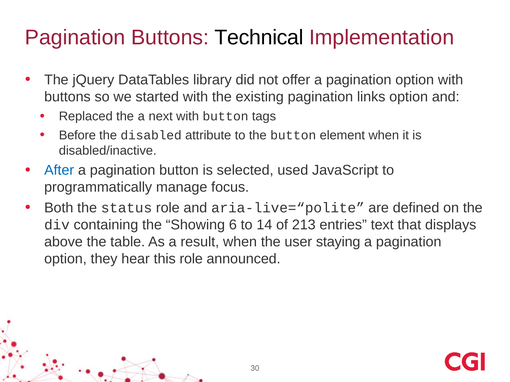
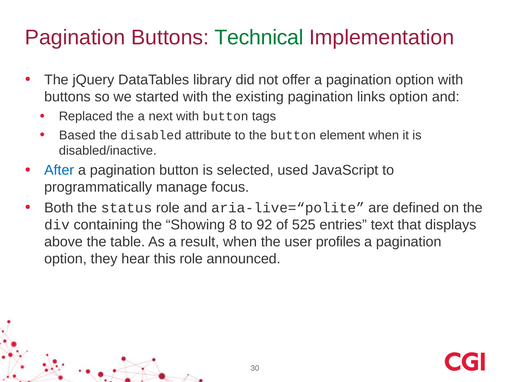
Technical colour: black -> green (259, 38)
Before: Before -> Based (77, 135)
6: 6 -> 8 (233, 225)
14: 14 -> 92 (264, 225)
213: 213 -> 525 (304, 225)
staying: staying -> profiles (338, 242)
